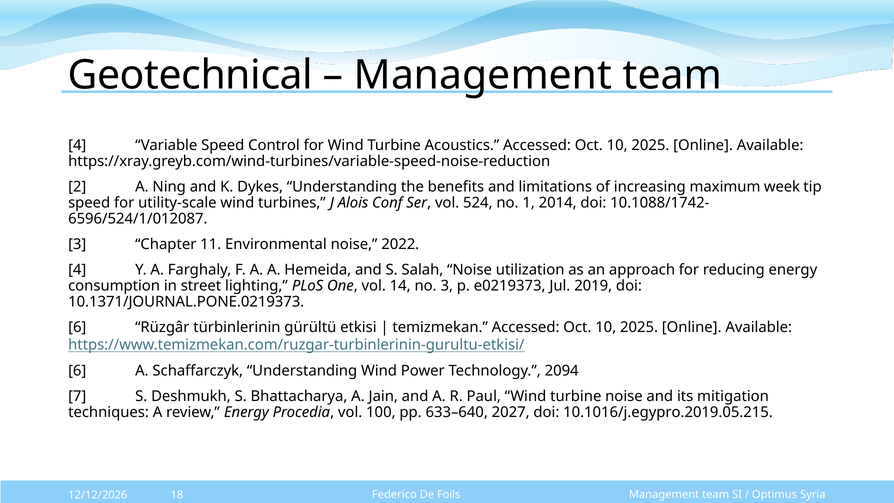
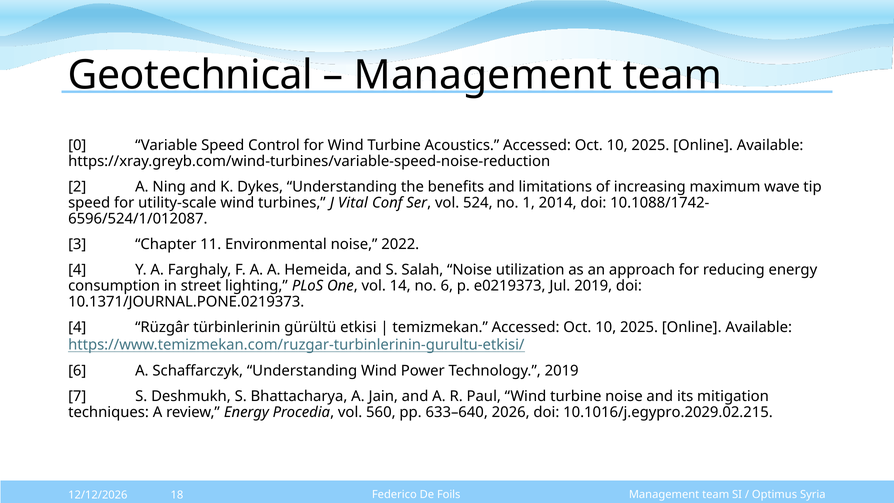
4: 4 -> 0 (77, 145)
week: week -> wave (782, 187)
Alois: Alois -> Vital (353, 203)
no 3: 3 -> 6 (447, 286)
6: 6 -> 4 (77, 327)
Technology 2094: 2094 -> 2019 (562, 371)
100: 100 -> 560 (381, 412)
2027: 2027 -> 2026 (511, 412)
10.1016/j.egypro.2019.05.215: 10.1016/j.egypro.2019.05.215 -> 10.1016/j.egypro.2029.02.215 (668, 412)
